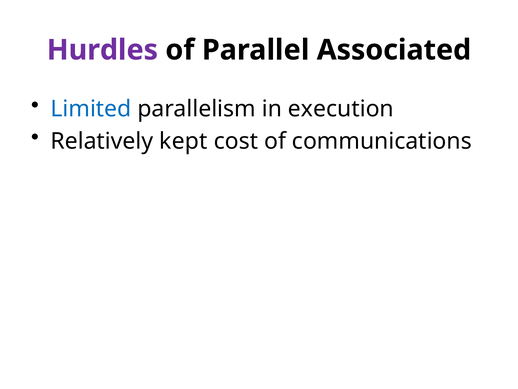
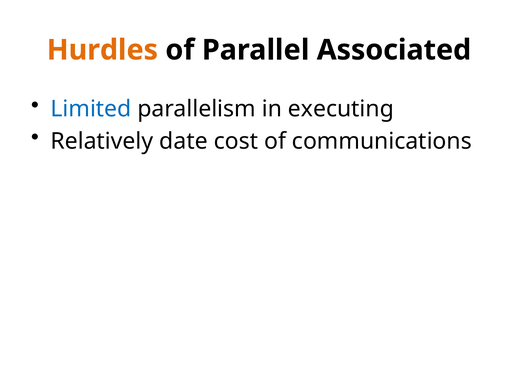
Hurdles colour: purple -> orange (102, 50)
execution: execution -> executing (341, 109)
kept: kept -> date (183, 141)
